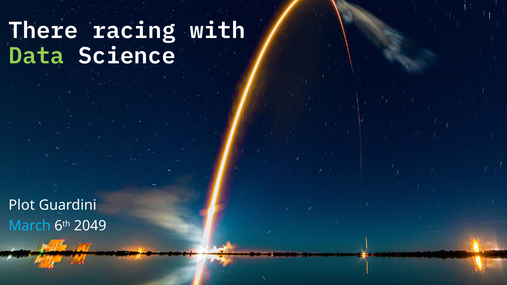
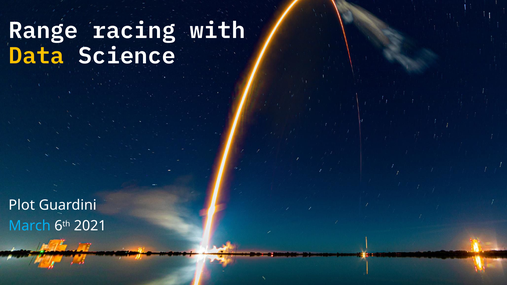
There: There -> Range (43, 31)
Data colour: light green -> yellow (36, 56)
2049: 2049 -> 2021 (90, 226)
